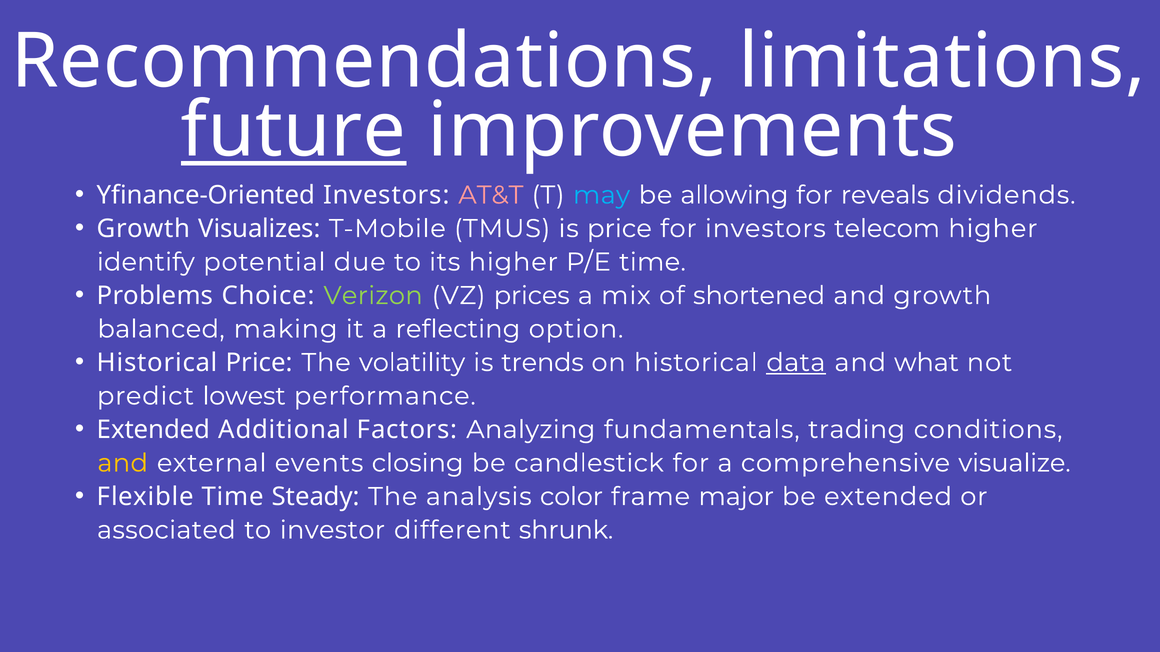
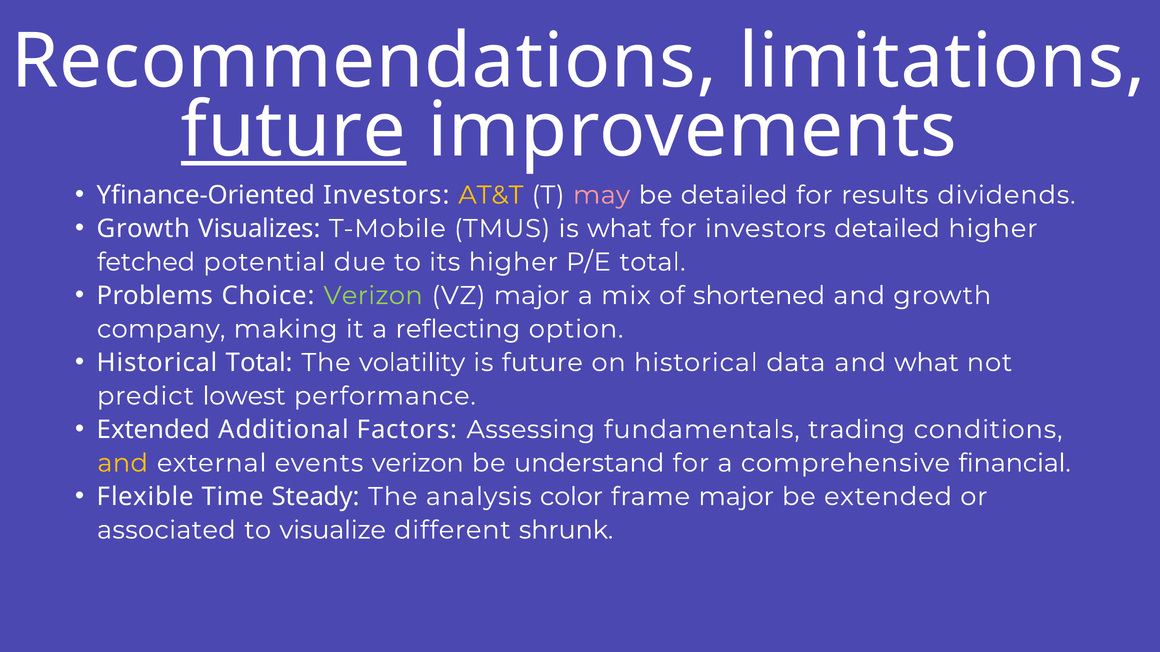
AT&T colour: pink -> yellow (491, 195)
may colour: light blue -> pink (601, 195)
be allowing: allowing -> detailed (734, 195)
reveals: reveals -> results (885, 195)
is price: price -> what (620, 229)
investors telecom: telecom -> detailed (887, 229)
identify: identify -> fetched (146, 262)
P/E time: time -> total (653, 262)
VZ prices: prices -> major (532, 296)
balanced: balanced -> company (161, 329)
Historical Price: Price -> Total (259, 363)
is trends: trends -> future (542, 363)
data underline: present -> none (796, 363)
Analyzing: Analyzing -> Assessing (531, 430)
events closing: closing -> verizon (418, 463)
candlestick: candlestick -> understand (589, 463)
visualize: visualize -> financial (1015, 463)
investor: investor -> visualize (333, 530)
